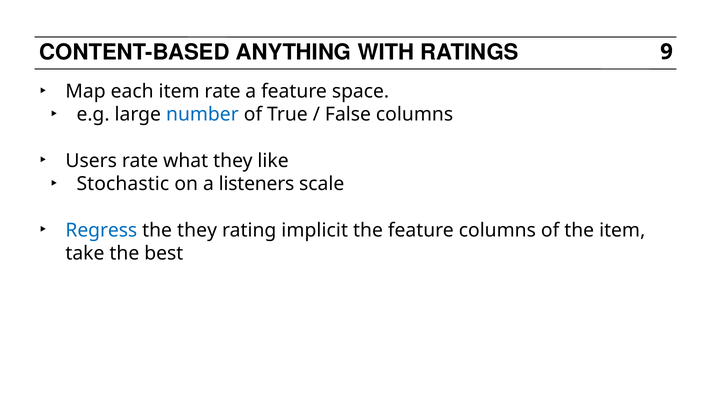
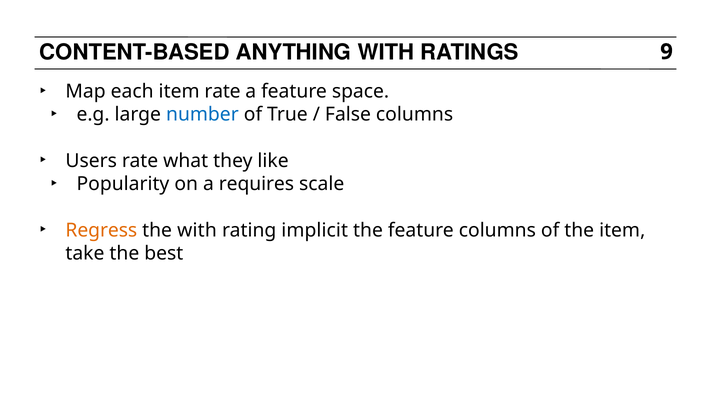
Stochastic: Stochastic -> Popularity (123, 184)
listeners: listeners -> requires (256, 184)
Regress colour: blue -> orange (101, 230)
the they: they -> with (197, 230)
